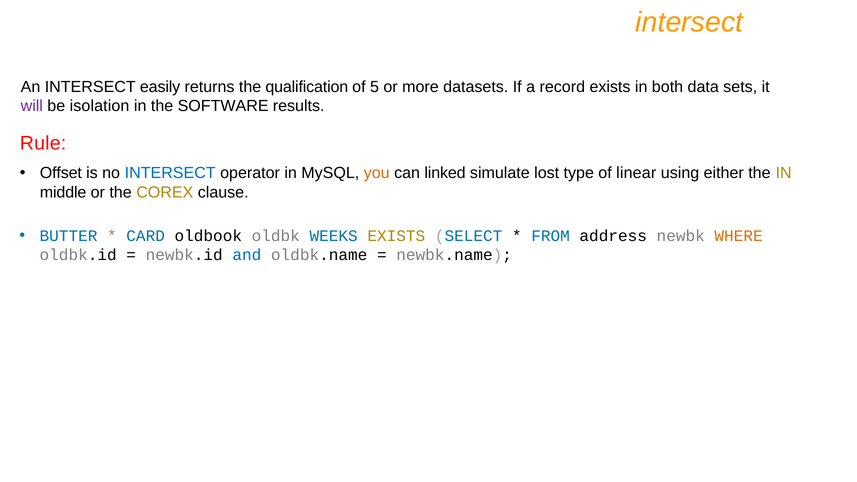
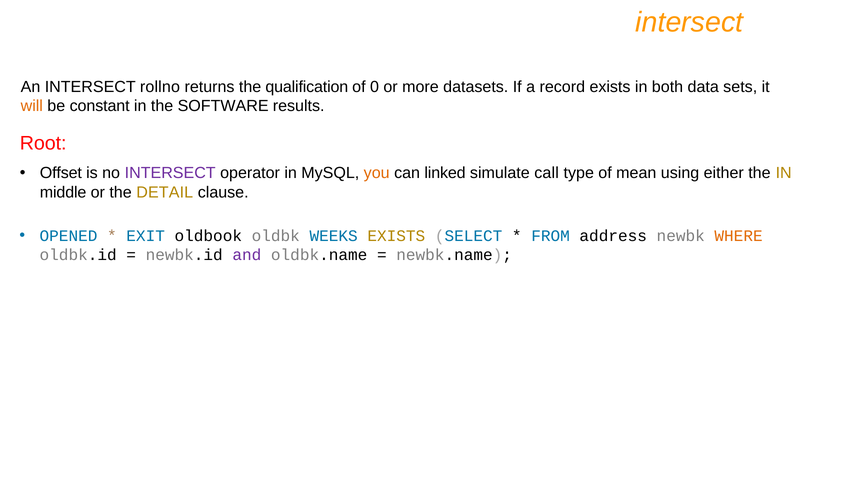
easily: easily -> rollno (160, 87)
5: 5 -> 0 (375, 87)
will colour: purple -> orange (32, 106)
isolation: isolation -> constant (100, 106)
Rule: Rule -> Root (43, 143)
INTERSECT colour: blue -> purple (170, 173)
lost: lost -> call (547, 173)
linear: linear -> mean (636, 173)
COREX: COREX -> DETAIL (165, 192)
BUTTER: BUTTER -> OPENED (69, 236)
CARD: CARD -> EXIT (146, 236)
and colour: blue -> purple (247, 255)
